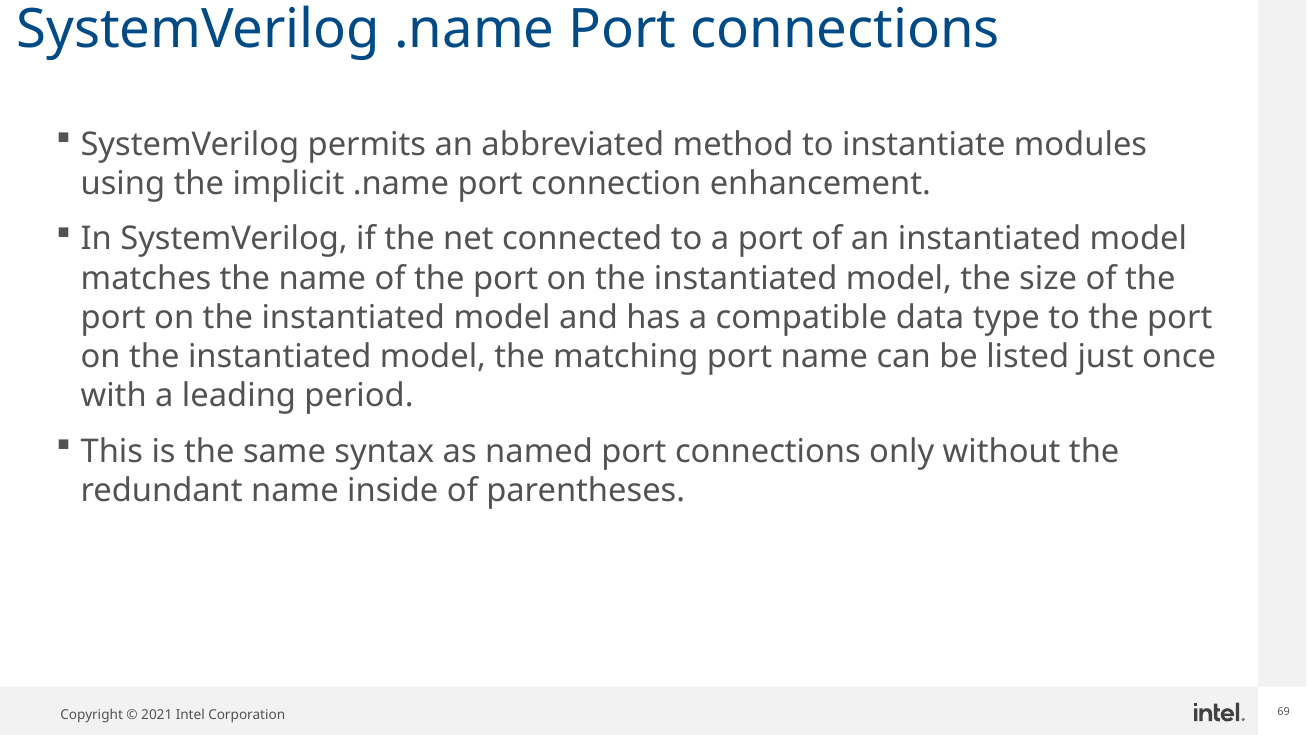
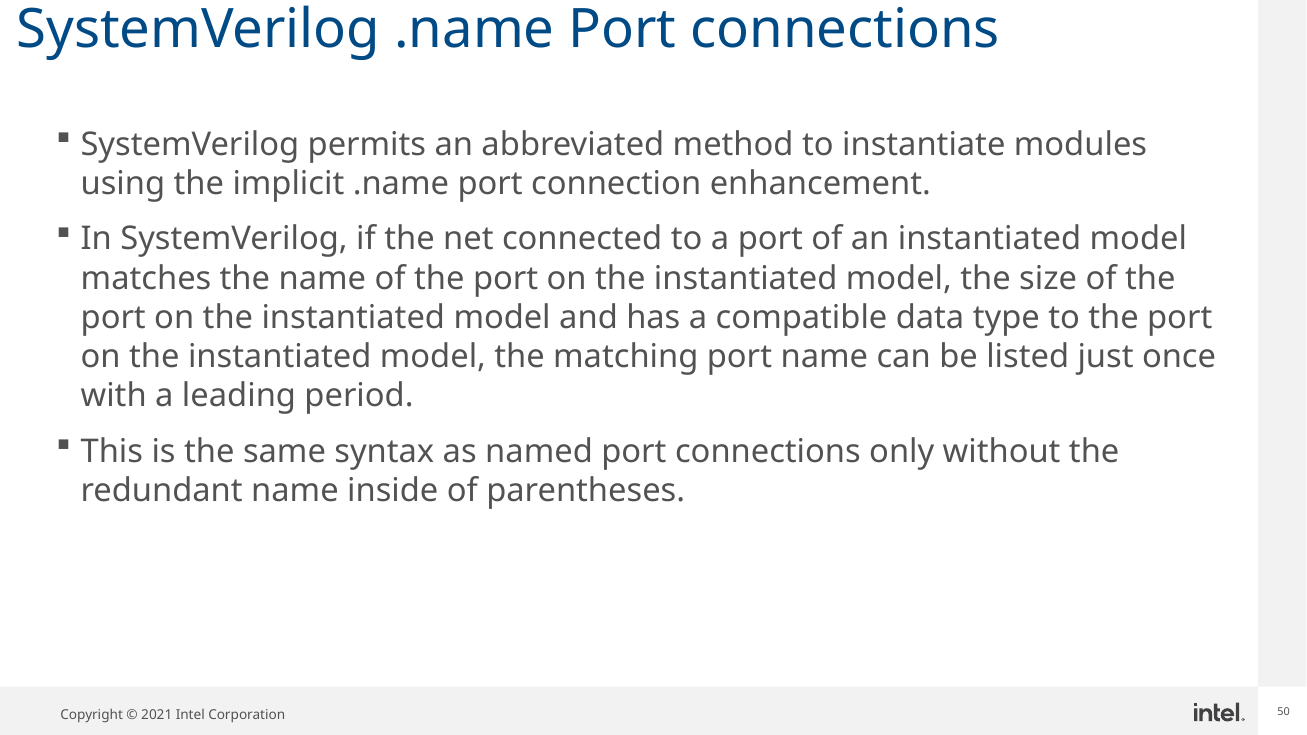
69: 69 -> 50 (1284, 713)
